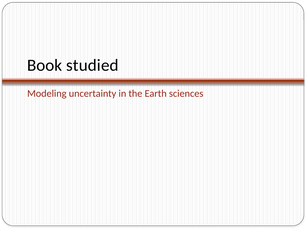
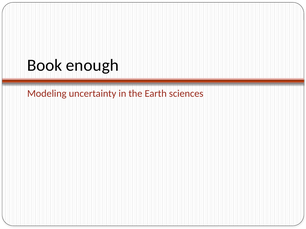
studied: studied -> enough (92, 65)
